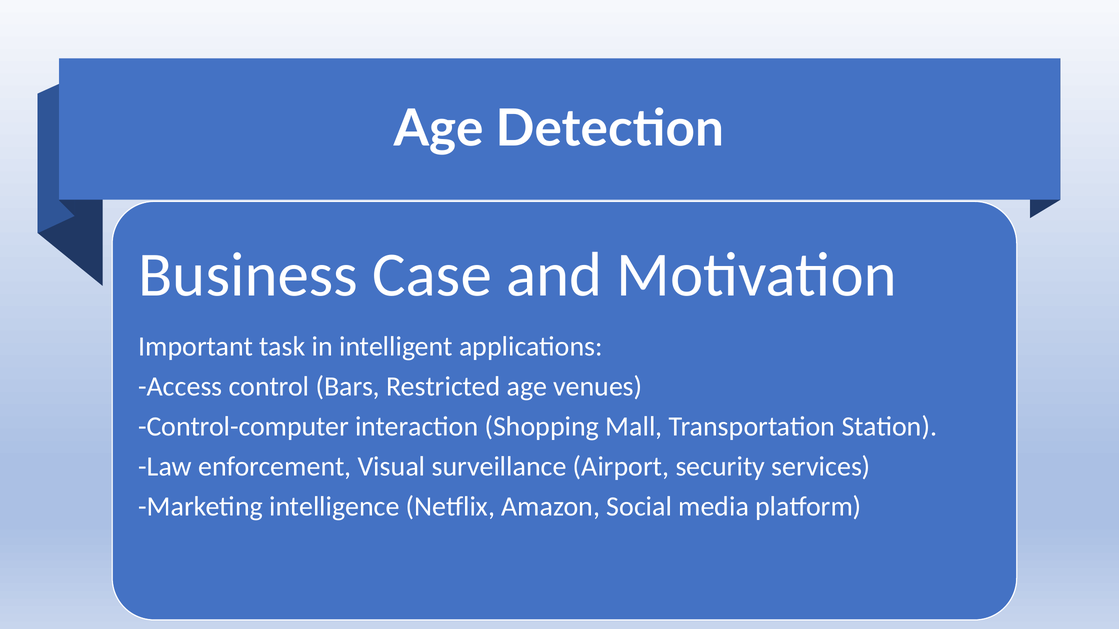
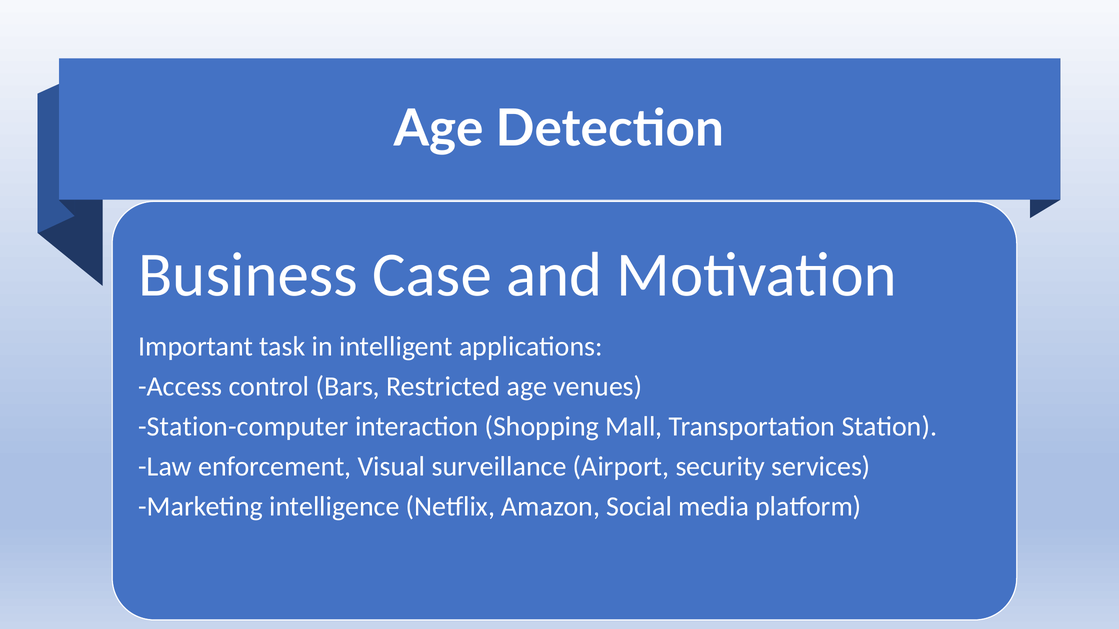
Control-computer: Control-computer -> Station-computer (243, 427)
